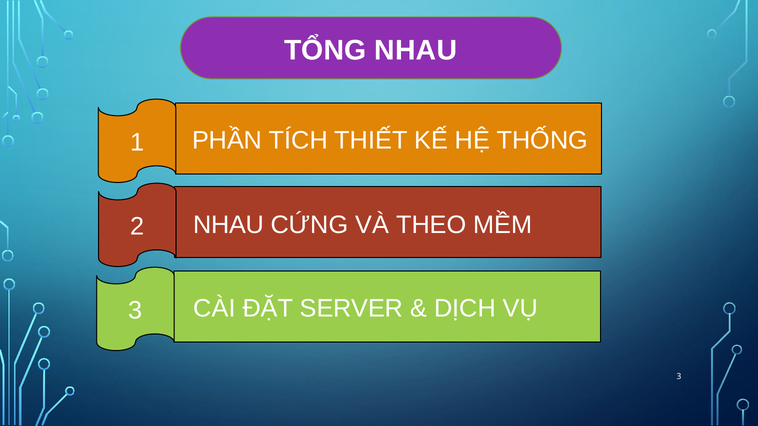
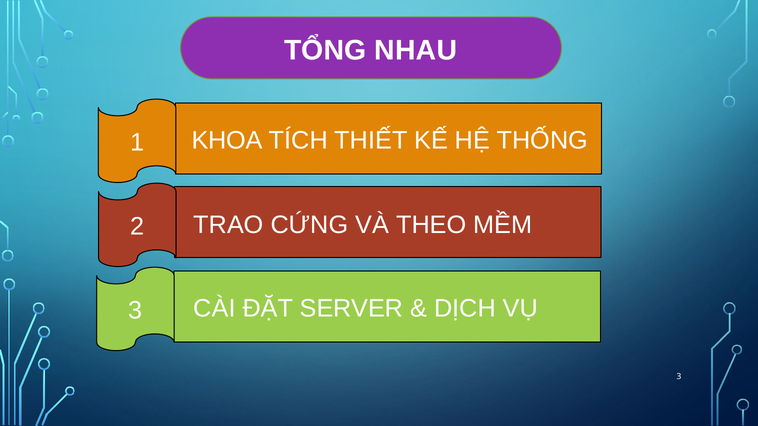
PHẦN: PHẦN -> KHOA (227, 140)
2 NHAU: NHAU -> TRAO (229, 225)
